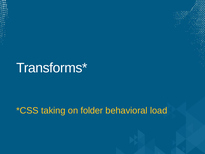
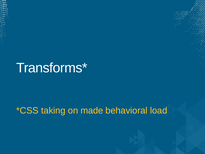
folder: folder -> made (92, 110)
